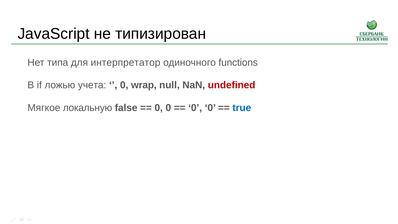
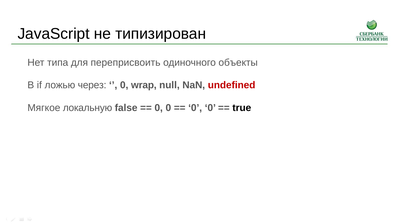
интерпретатор: интерпретатор -> переприсвоить (126, 63)
functions: functions -> объекты (238, 63)
учета: учета -> через (92, 85)
true colour: blue -> black (242, 108)
